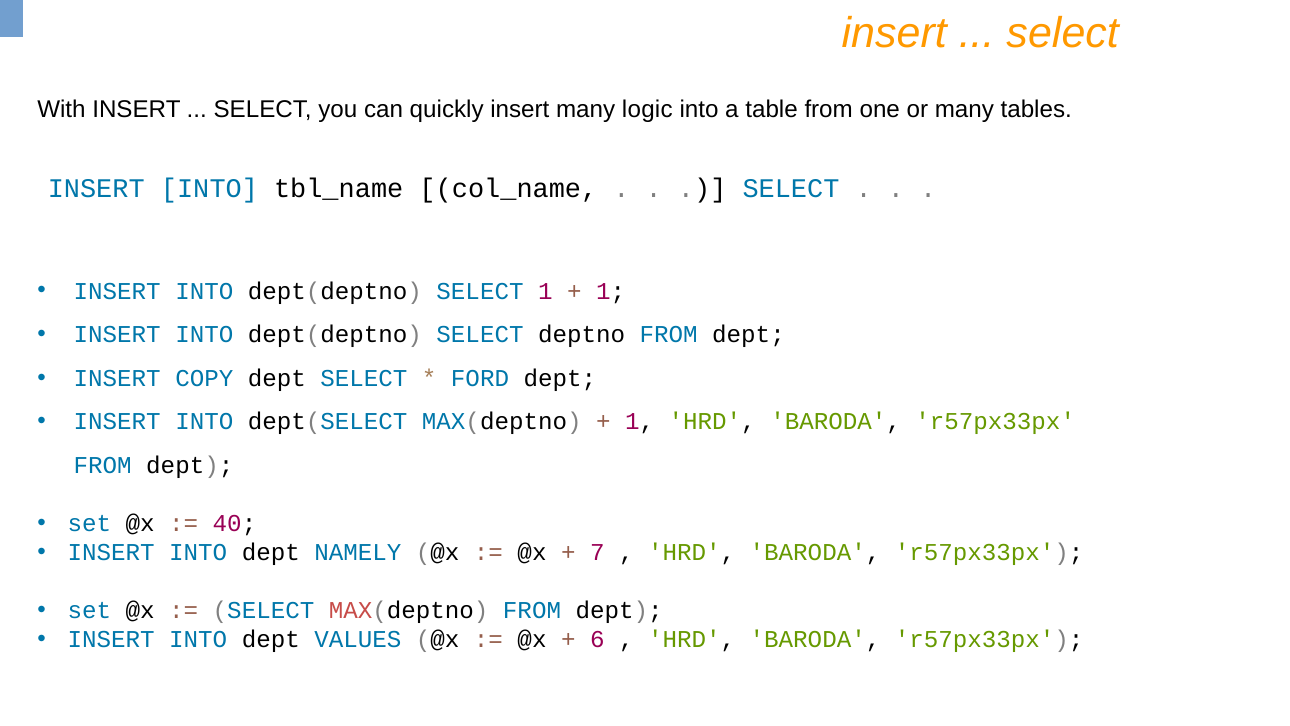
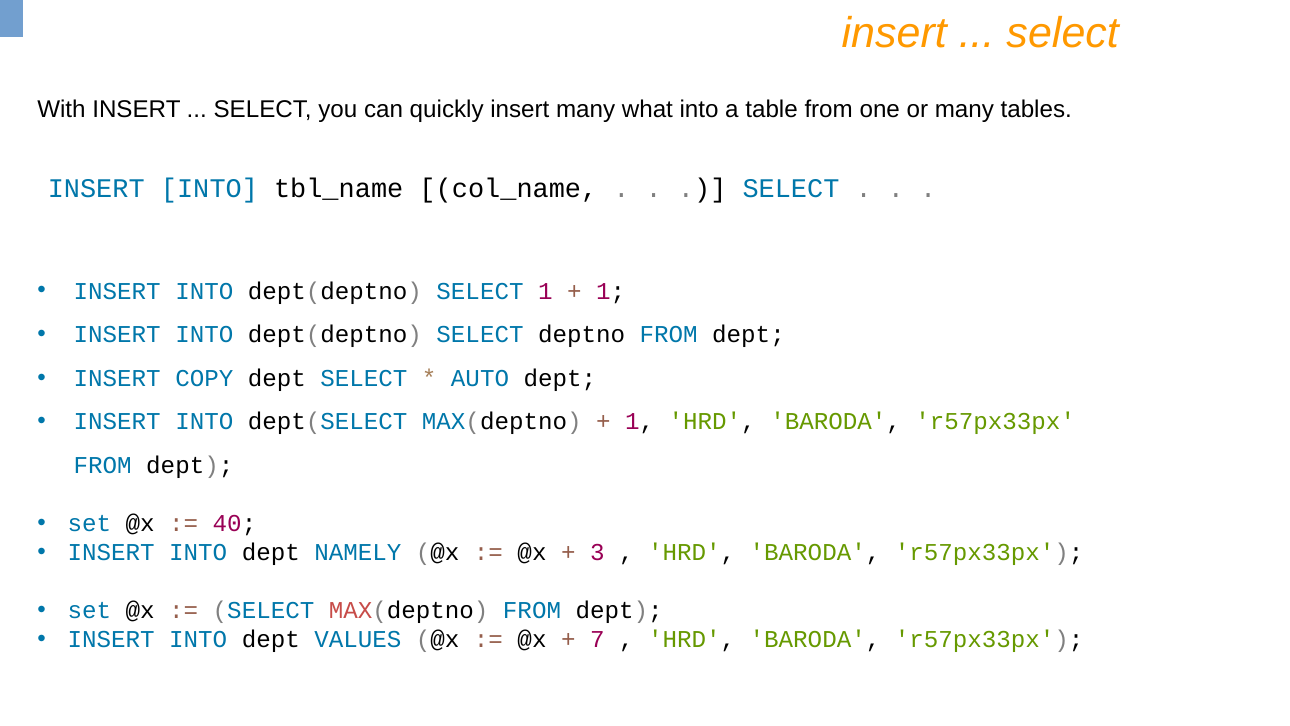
logic: logic -> what (647, 110)
FORD: FORD -> AUTO (480, 378)
7: 7 -> 3 (597, 552)
6: 6 -> 7 (597, 639)
